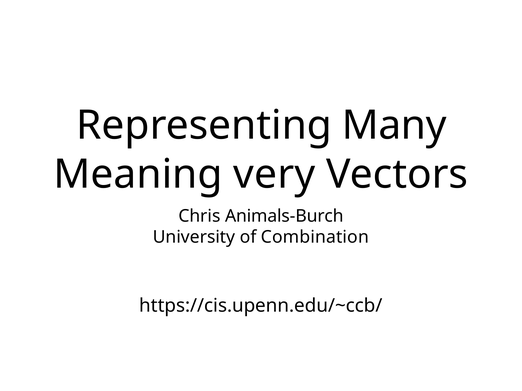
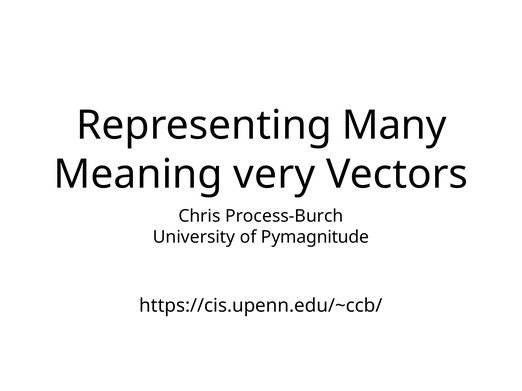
Animals-Burch: Animals-Burch -> Process-Burch (284, 216)
Combination: Combination -> Pymagnitude (315, 237)
